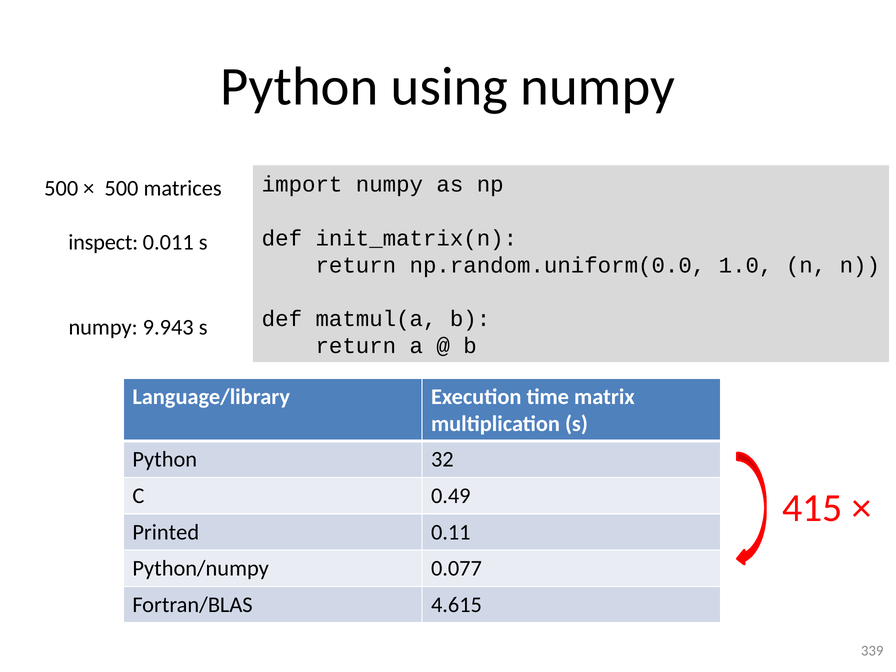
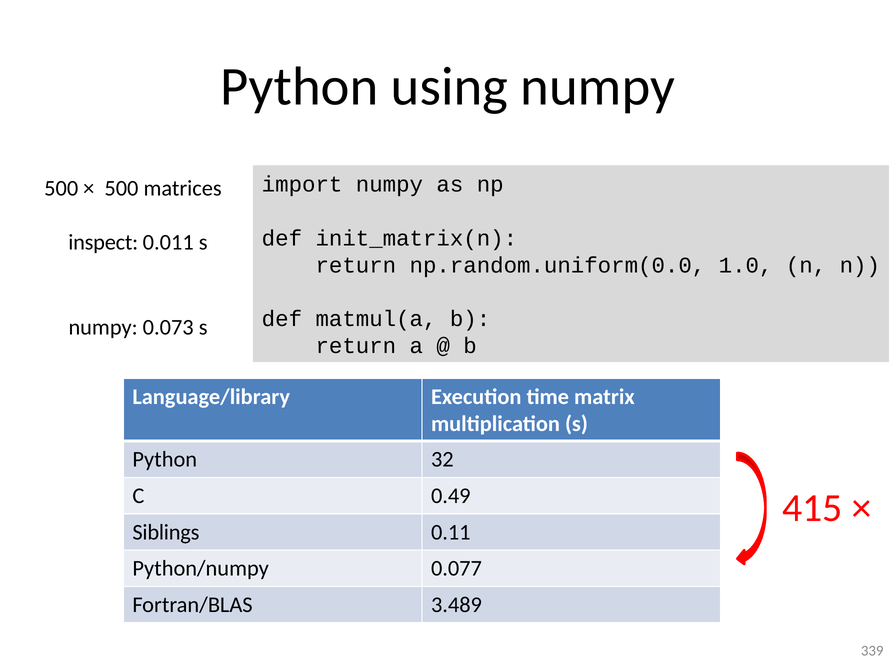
9.943: 9.943 -> 0.073 (168, 327)
Printed: Printed -> Siblings (166, 532)
4.615: 4.615 -> 3.489 (456, 605)
